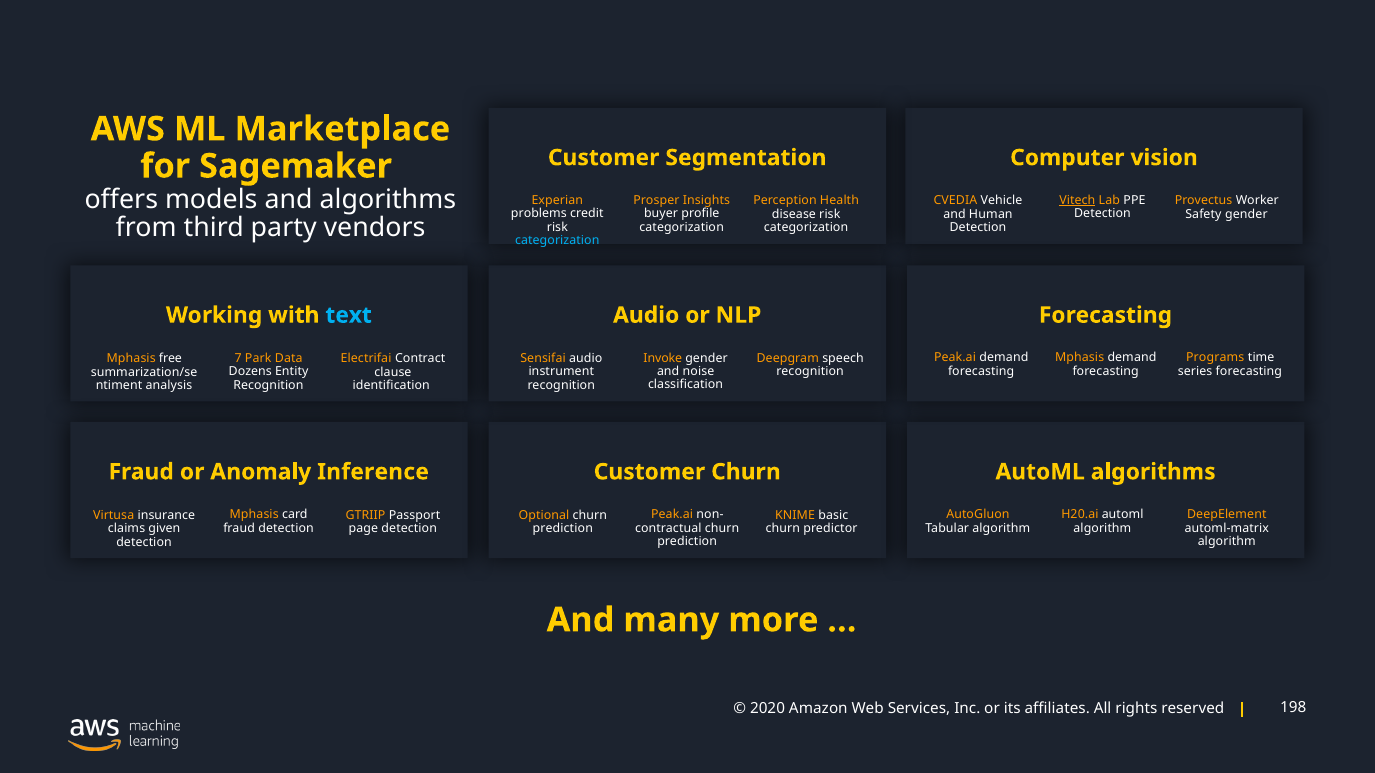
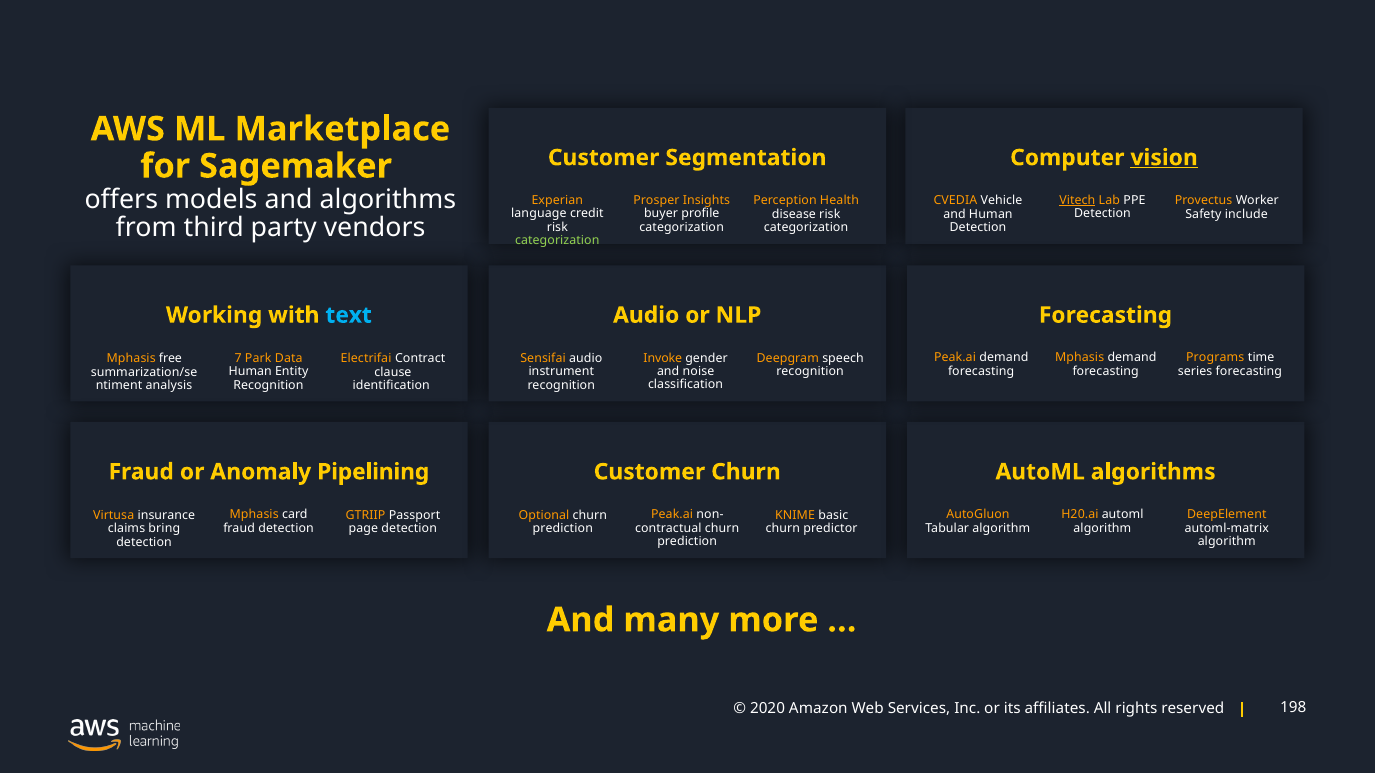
vision underline: none -> present (1164, 158)
problems: problems -> language (539, 214)
Safety gender: gender -> include (1246, 214)
categorization colour: light blue -> light green (557, 241)
Dozens: Dozens -> Human (250, 372)
Inference: Inference -> Pipelining (373, 472)
given: given -> bring (164, 529)
